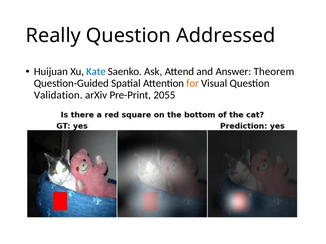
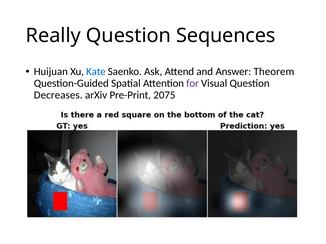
Addressed: Addressed -> Sequences (226, 36)
for colour: orange -> purple (193, 84)
Validation: Validation -> Decreases (58, 95)
2055: 2055 -> 2075 (164, 95)
